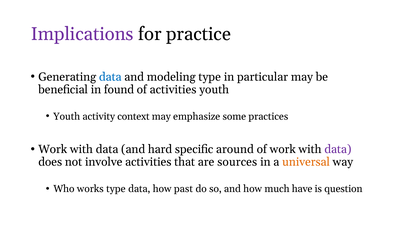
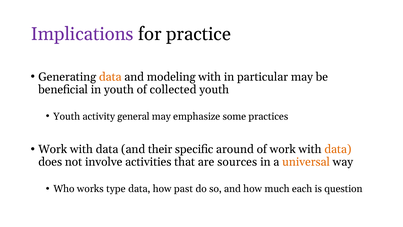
data colour: blue -> orange (110, 77)
modeling type: type -> with (210, 77)
in found: found -> youth (119, 89)
of activities: activities -> collected (173, 89)
context: context -> general (133, 116)
hard: hard -> their (160, 149)
data colour: purple -> orange (338, 149)
have: have -> each (302, 189)
